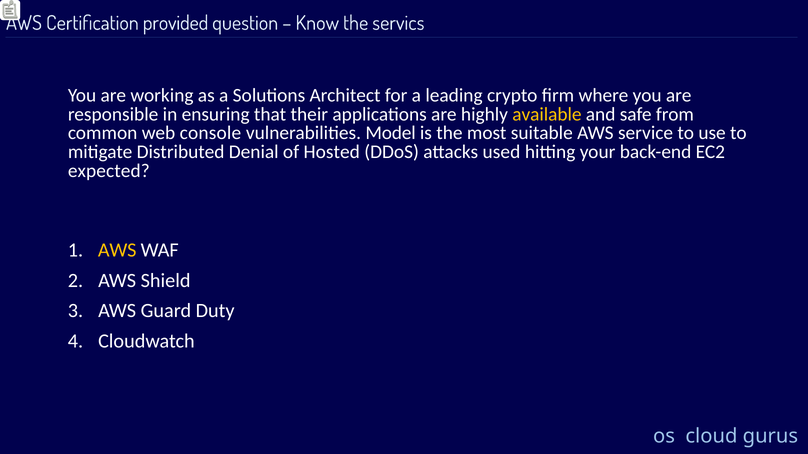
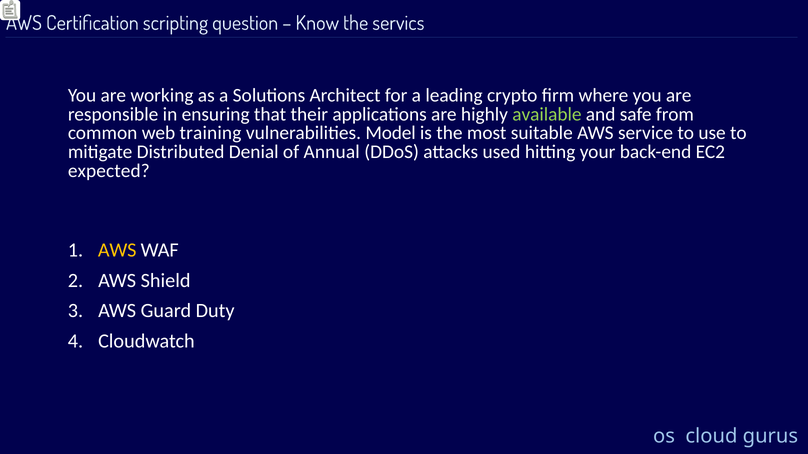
provided: provided -> scripting (175, 23)
available colour: yellow -> light green (547, 114)
console: console -> training (210, 133)
Hosted: Hosted -> Annual (332, 152)
